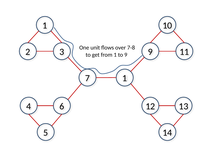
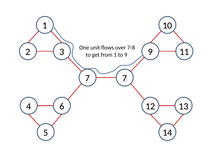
7 1: 1 -> 7 (125, 78)
